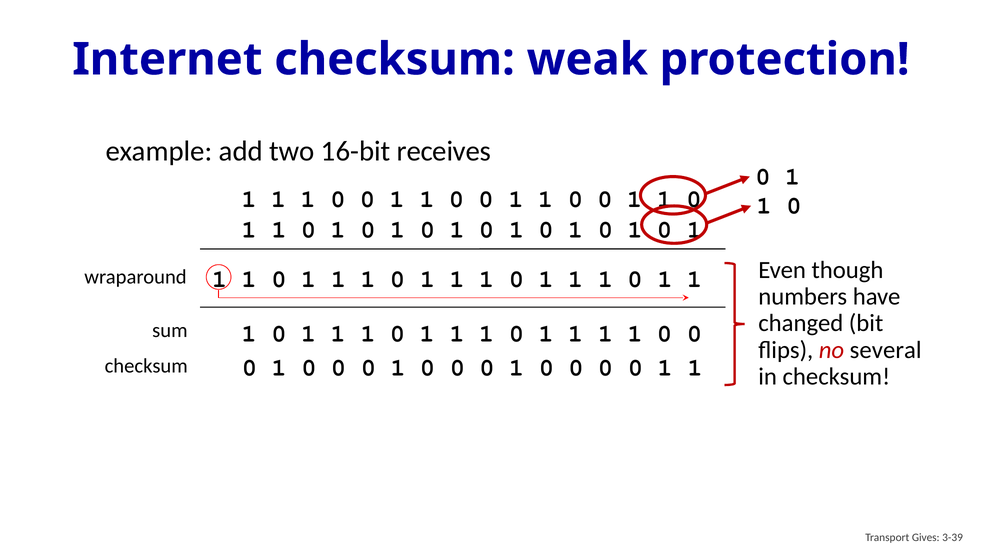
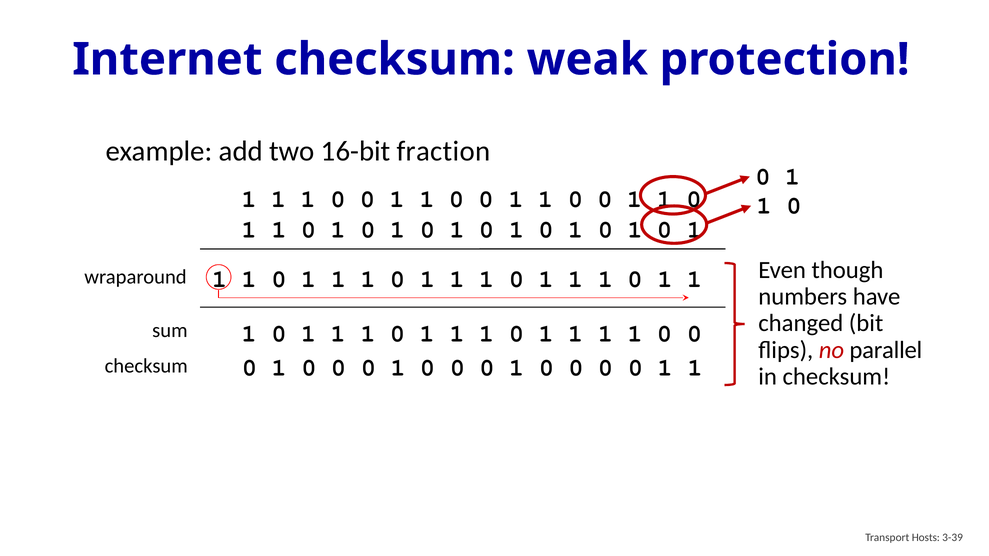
receives: receives -> fraction (444, 151)
several: several -> parallel (886, 350)
Gives: Gives -> Hosts (926, 538)
